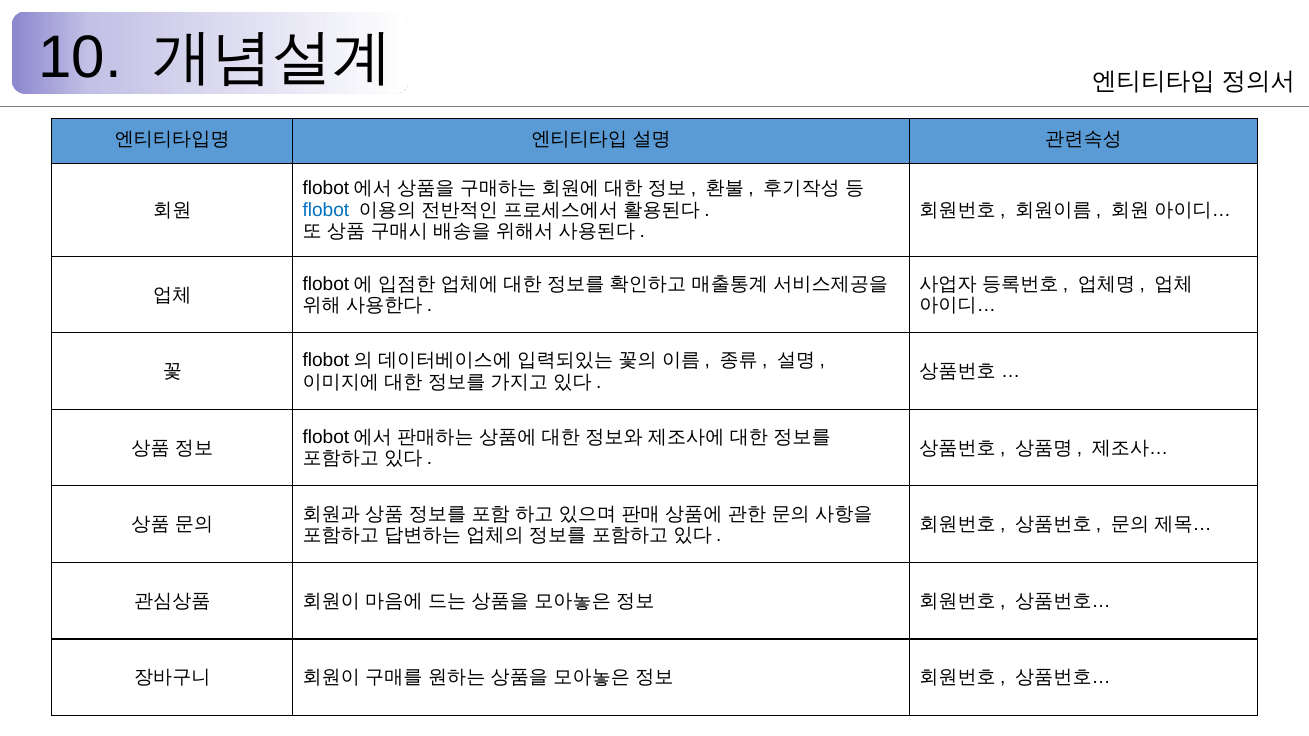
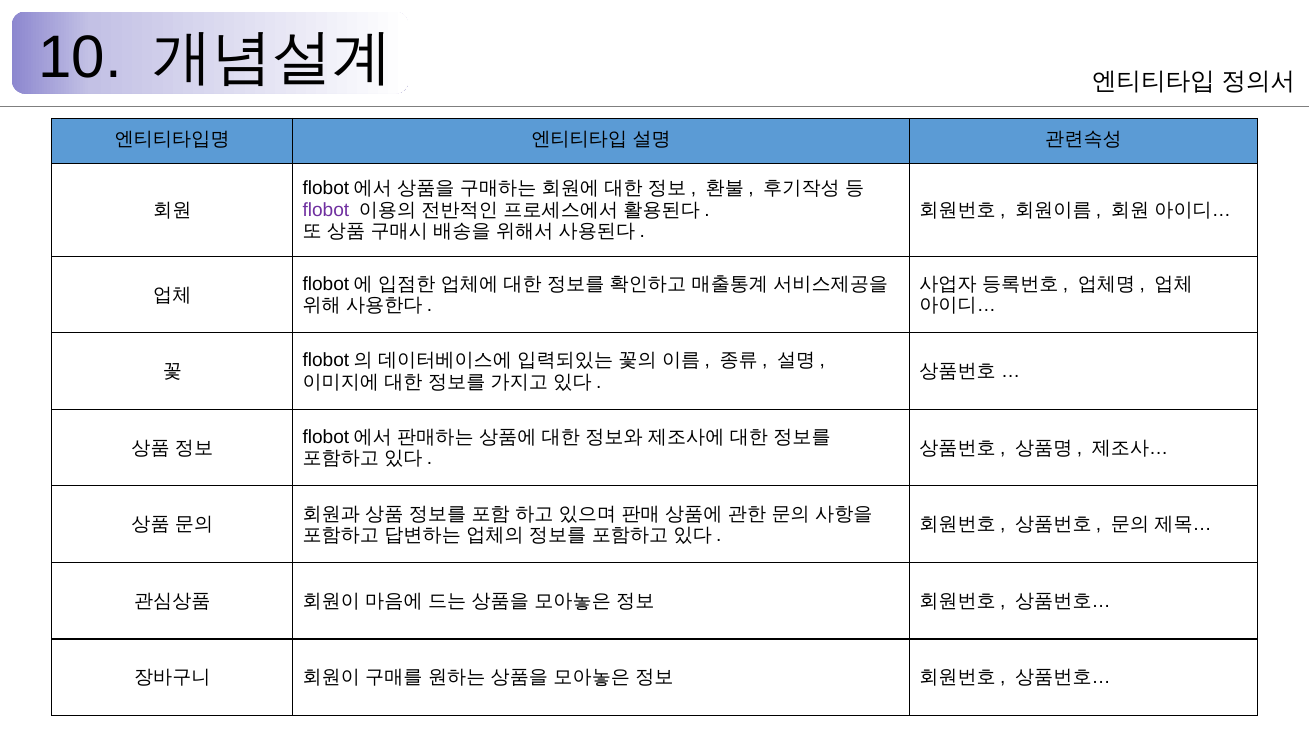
flobot colour: blue -> purple (326, 210)
